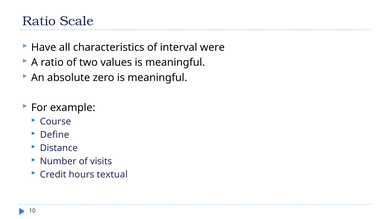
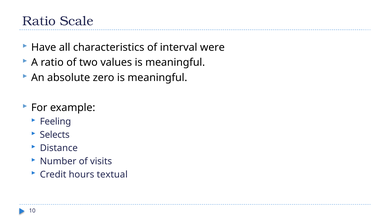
Course: Course -> Feeling (56, 122)
Define: Define -> Selects (55, 135)
